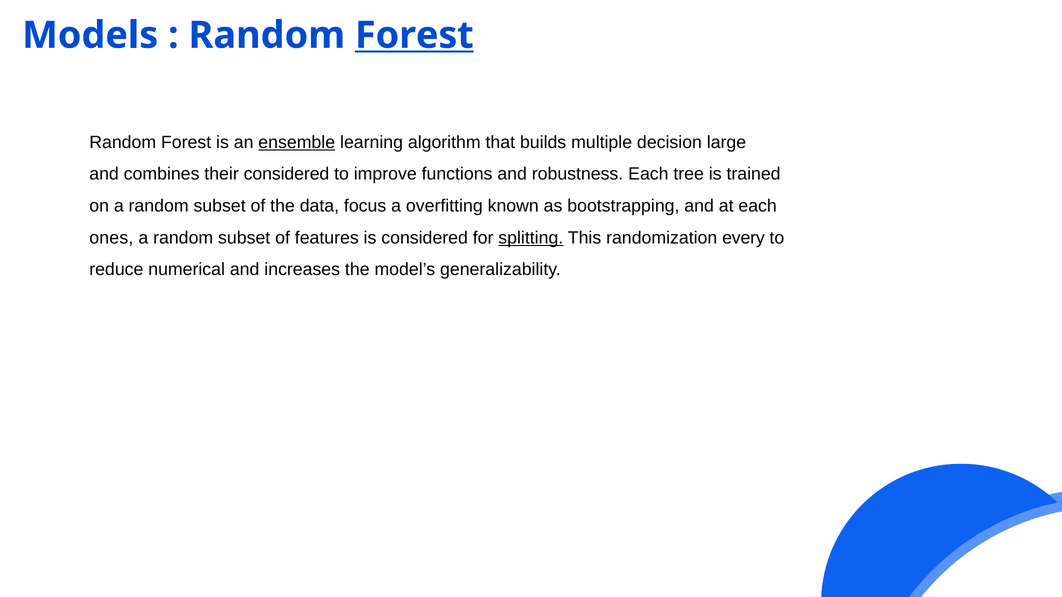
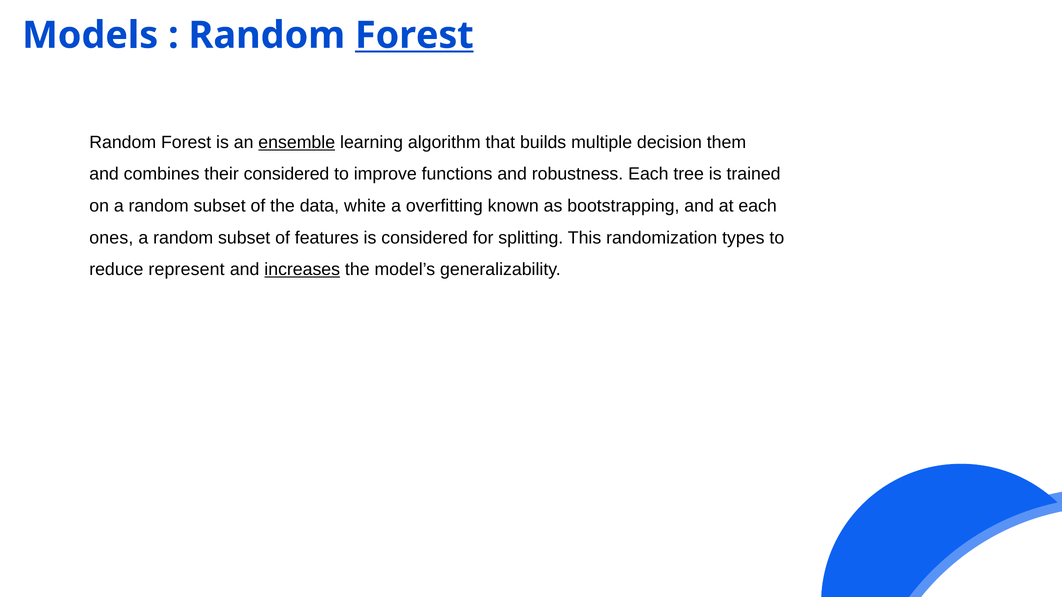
large: large -> them (727, 142)
focus: focus -> white (365, 206)
splitting underline: present -> none (531, 238)
every: every -> types (743, 238)
numerical: numerical -> represent (187, 270)
increases underline: none -> present (302, 270)
